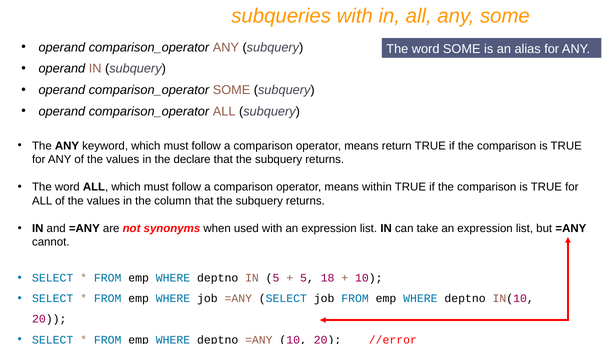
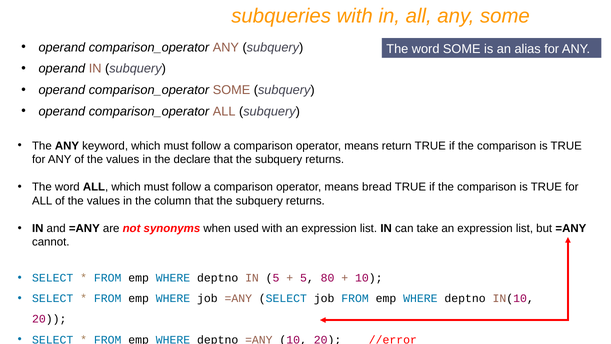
within: within -> bread (377, 187)
18: 18 -> 80 (328, 278)
